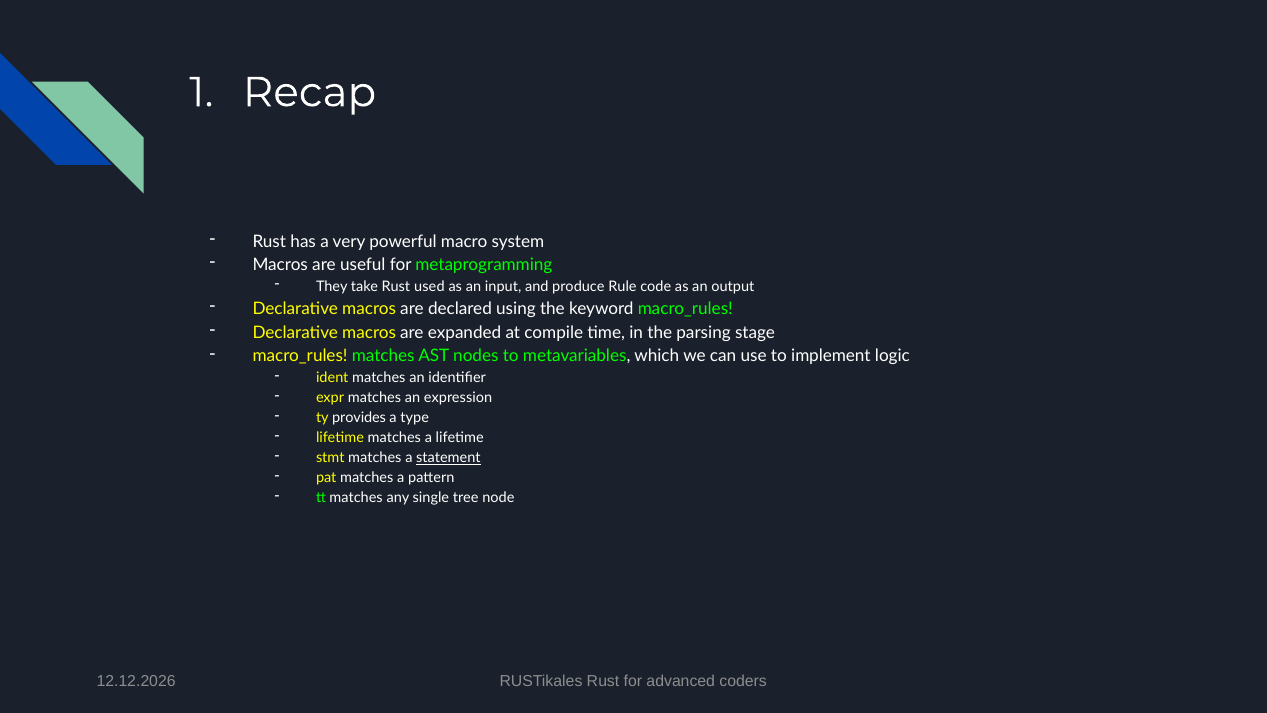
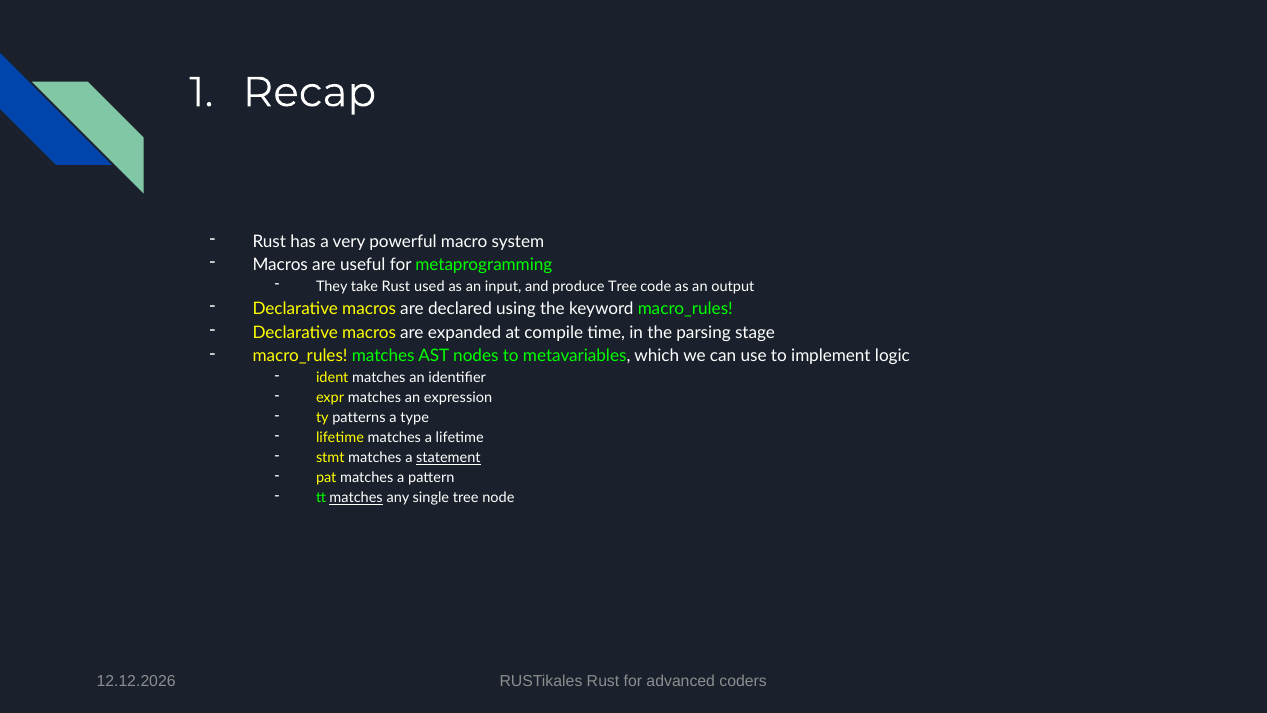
produce Rule: Rule -> Tree (623, 286)
provides: provides -> patterns (359, 417)
matches underline: none -> present (356, 498)
